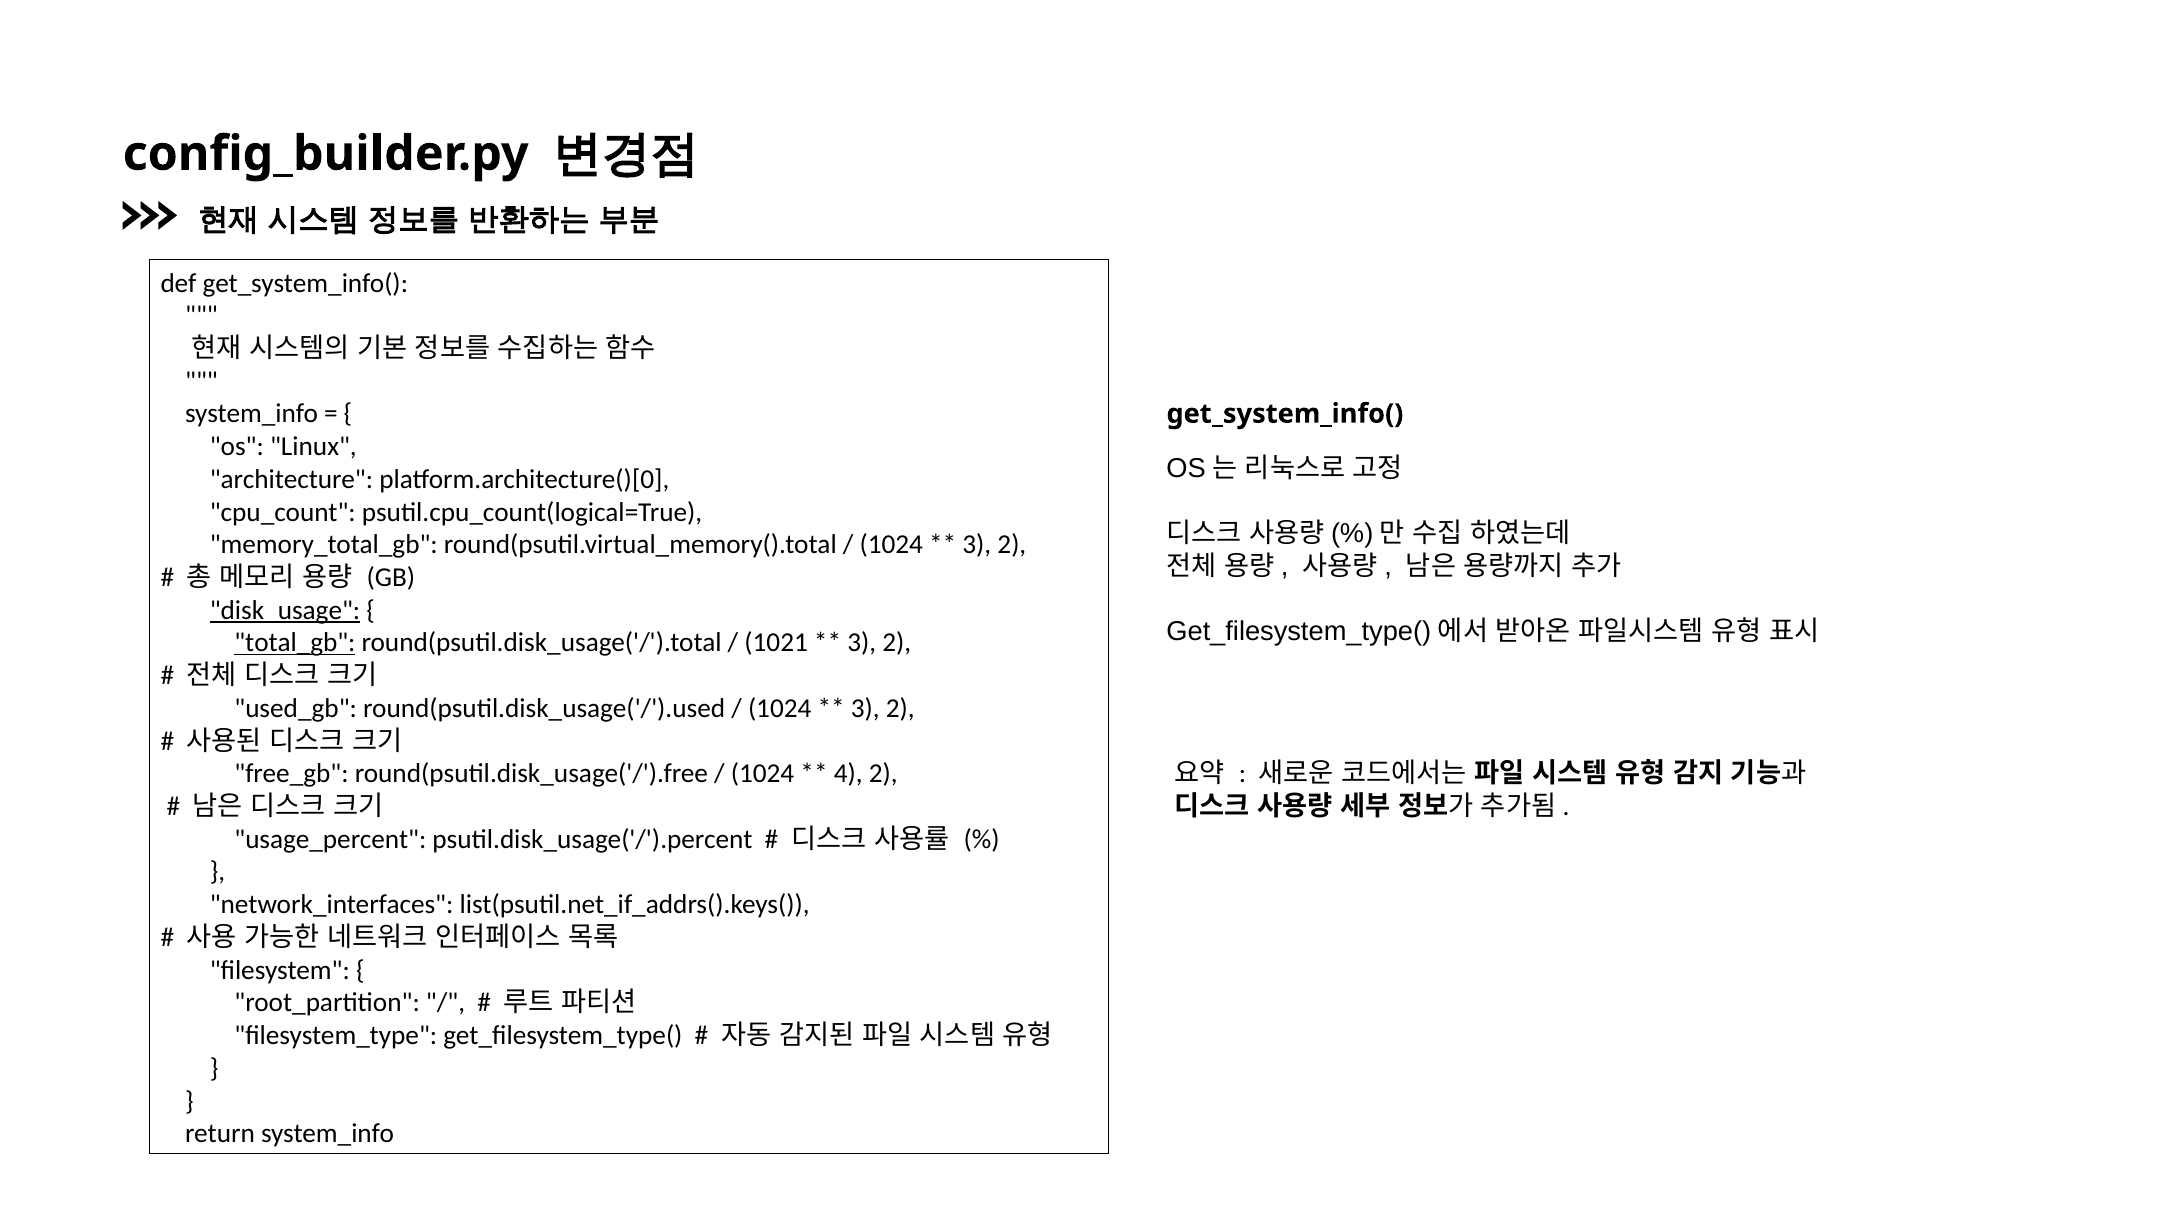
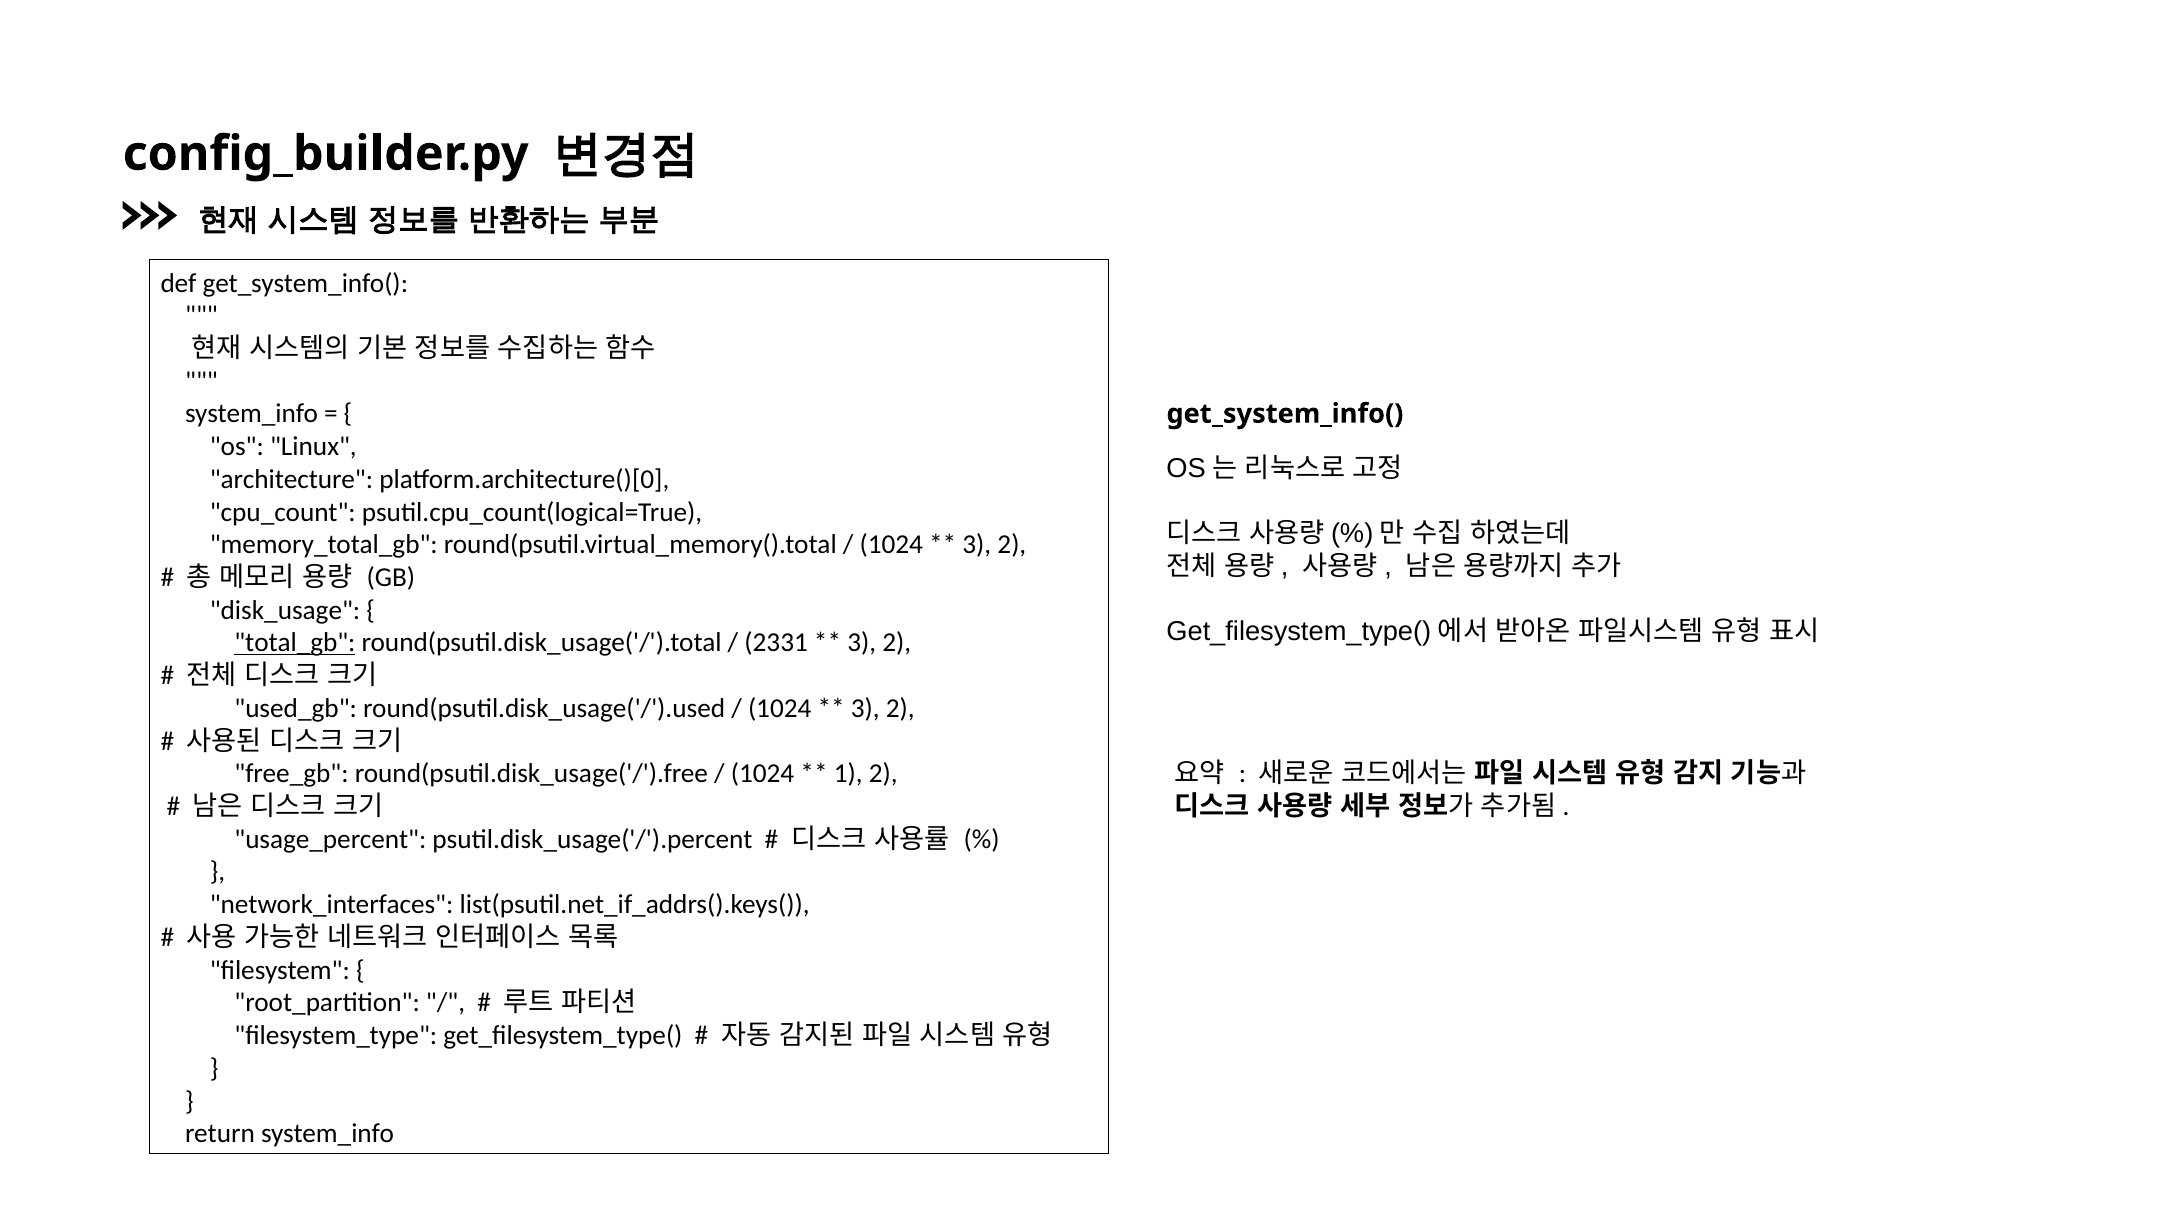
disk_usage underline: present -> none (285, 610)
1021: 1021 -> 2331 (776, 643)
4: 4 -> 1 (848, 774)
